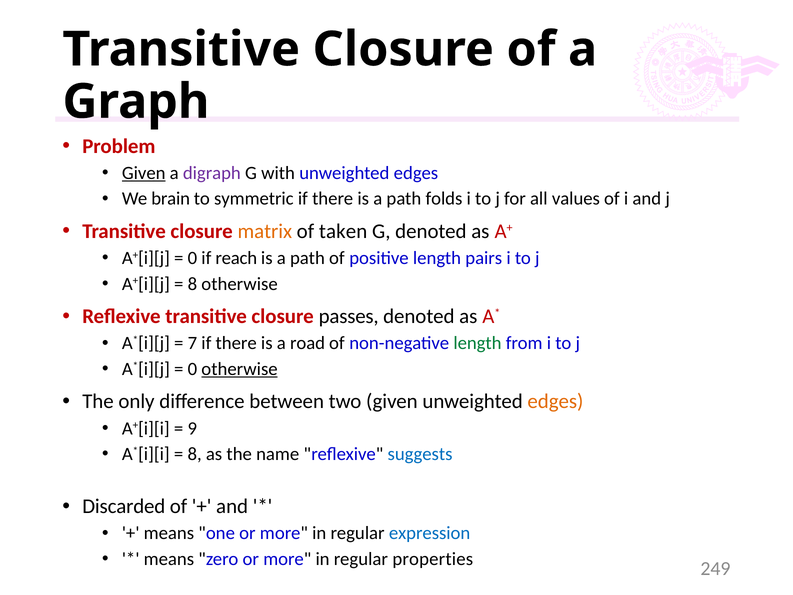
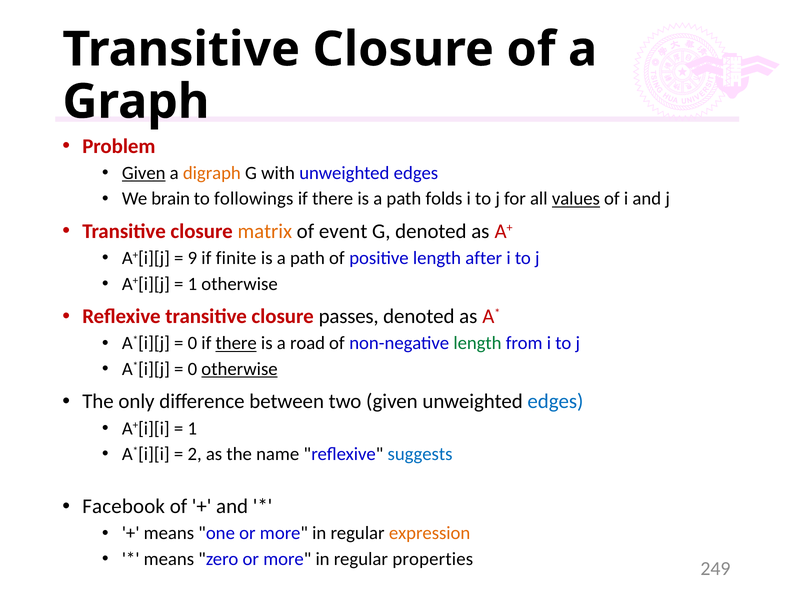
digraph colour: purple -> orange (212, 173)
symmetric: symmetric -> followings (254, 199)
values underline: none -> present (576, 199)
taken: taken -> event (343, 231)
0: 0 -> 9 (192, 258)
reach: reach -> finite (236, 258)
pairs: pairs -> after (484, 258)
8: 8 -> 1 (192, 284)
7: 7 -> 0 (192, 343)
there underline: none -> present (236, 343)
edges colour: orange -> blue (555, 401)
9: 9 -> 1 (192, 428)
8: 8 -> 2 (195, 454)
Discarded: Discarded -> Facebook (124, 506)
expression colour: blue -> orange (430, 533)
